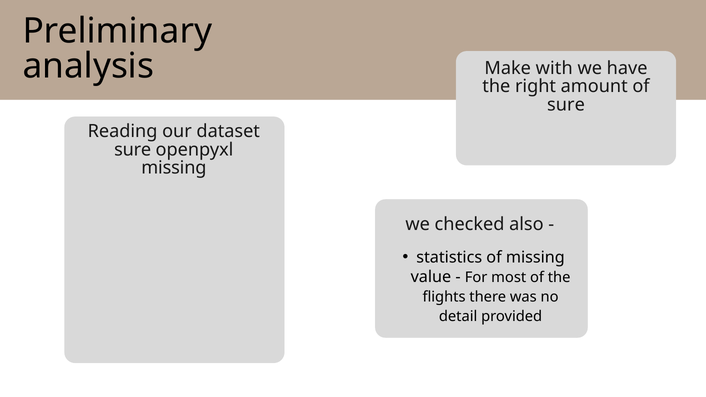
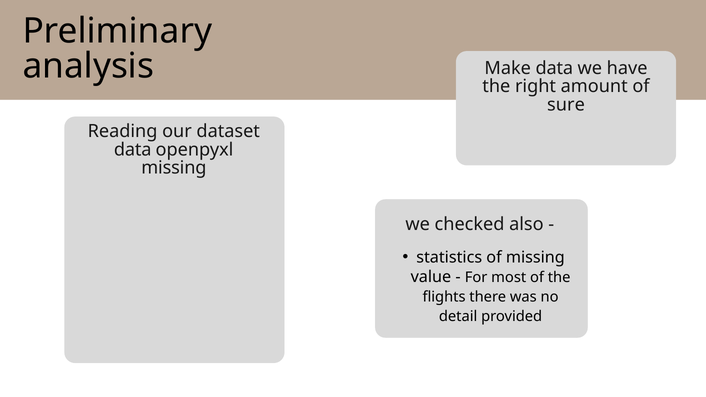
Make with: with -> data (554, 68)
sure: sure -> data (133, 150)
